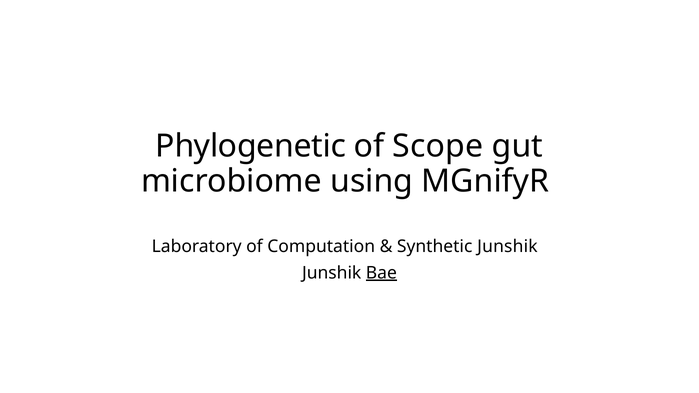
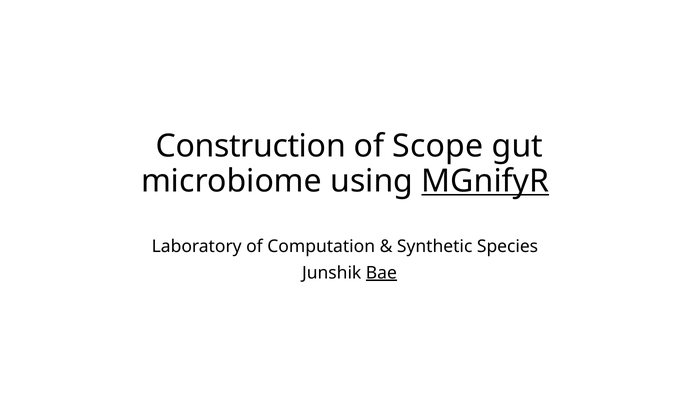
Phylogenetic: Phylogenetic -> Construction (251, 146)
MGnifyR underline: none -> present (485, 181)
Synthetic Junshik: Junshik -> Species (508, 247)
